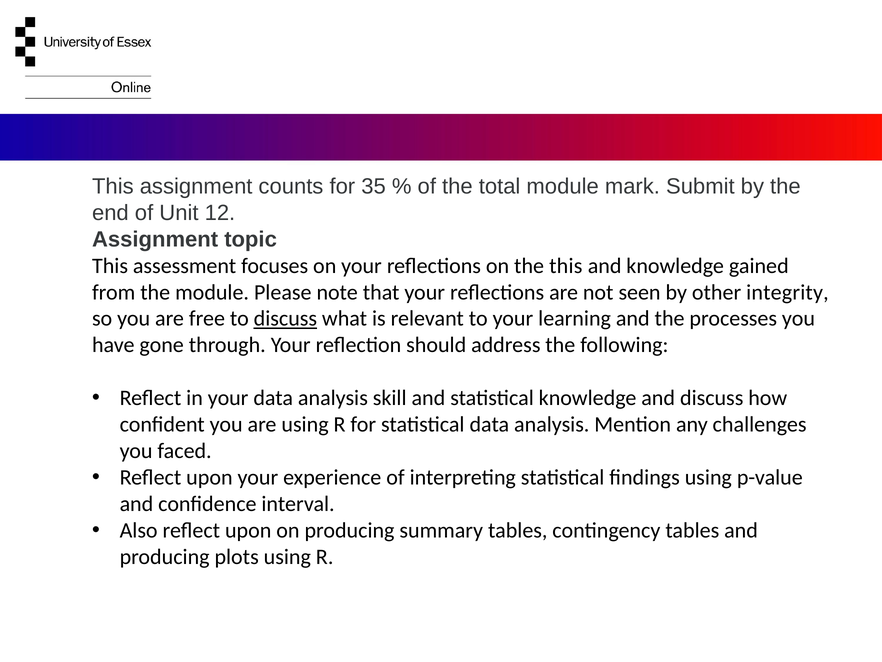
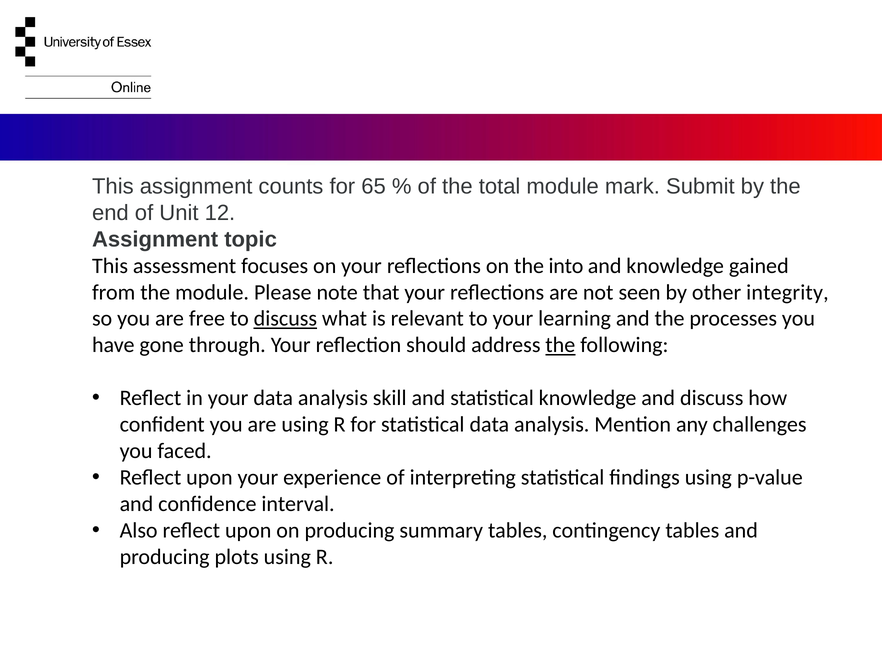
35: 35 -> 65 (374, 186)
the this: this -> into (566, 266)
the underline: none -> present (560, 345)
